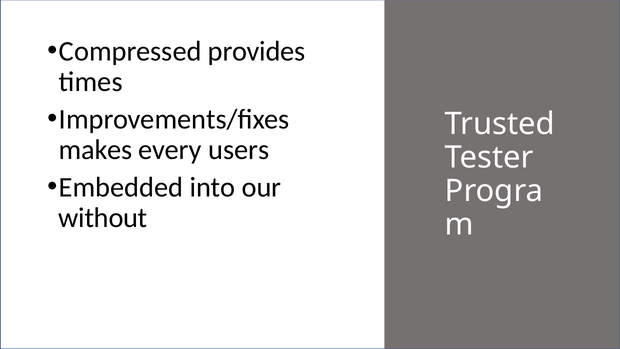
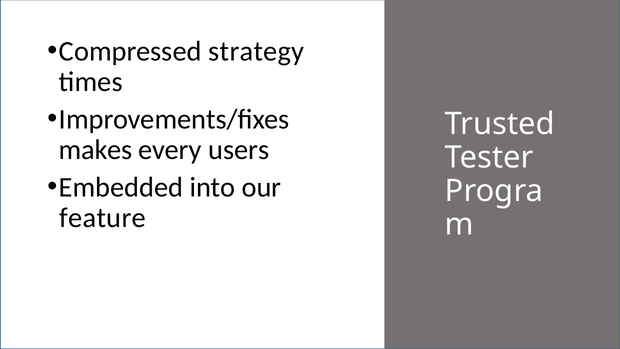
provides: provides -> strategy (256, 51)
without: without -> feature (103, 218)
